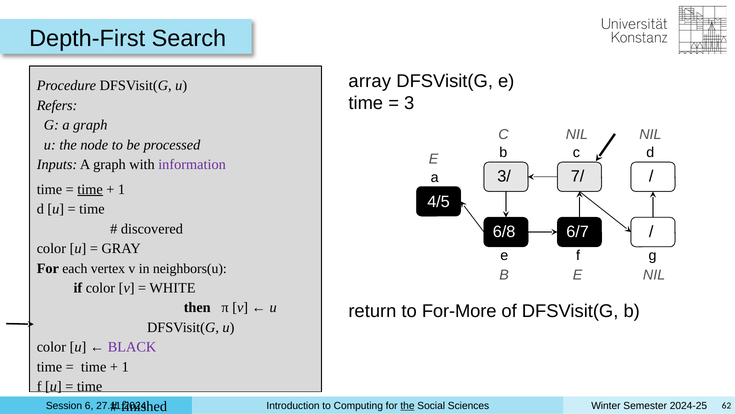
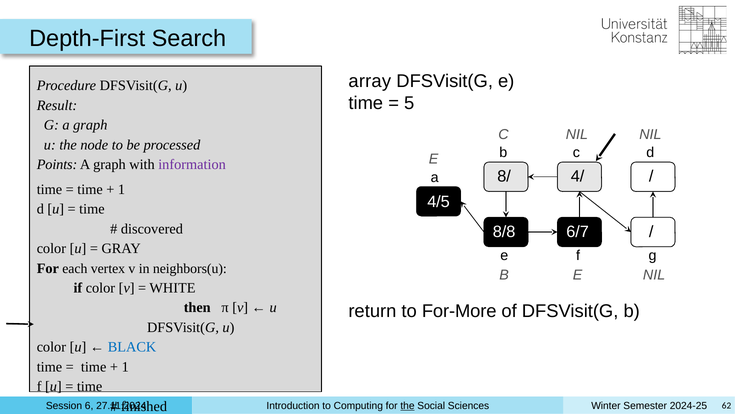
3: 3 -> 5 (409, 103)
Refers: Refers -> Result (57, 105)
Inputs: Inputs -> Points (57, 164)
3/: 3/ -> 8/ (504, 176)
7/: 7/ -> 4/ (578, 176)
time underline: present -> none (90, 189)
6/8: 6/8 -> 8/8 (504, 231)
BLACK colour: purple -> blue (132, 347)
